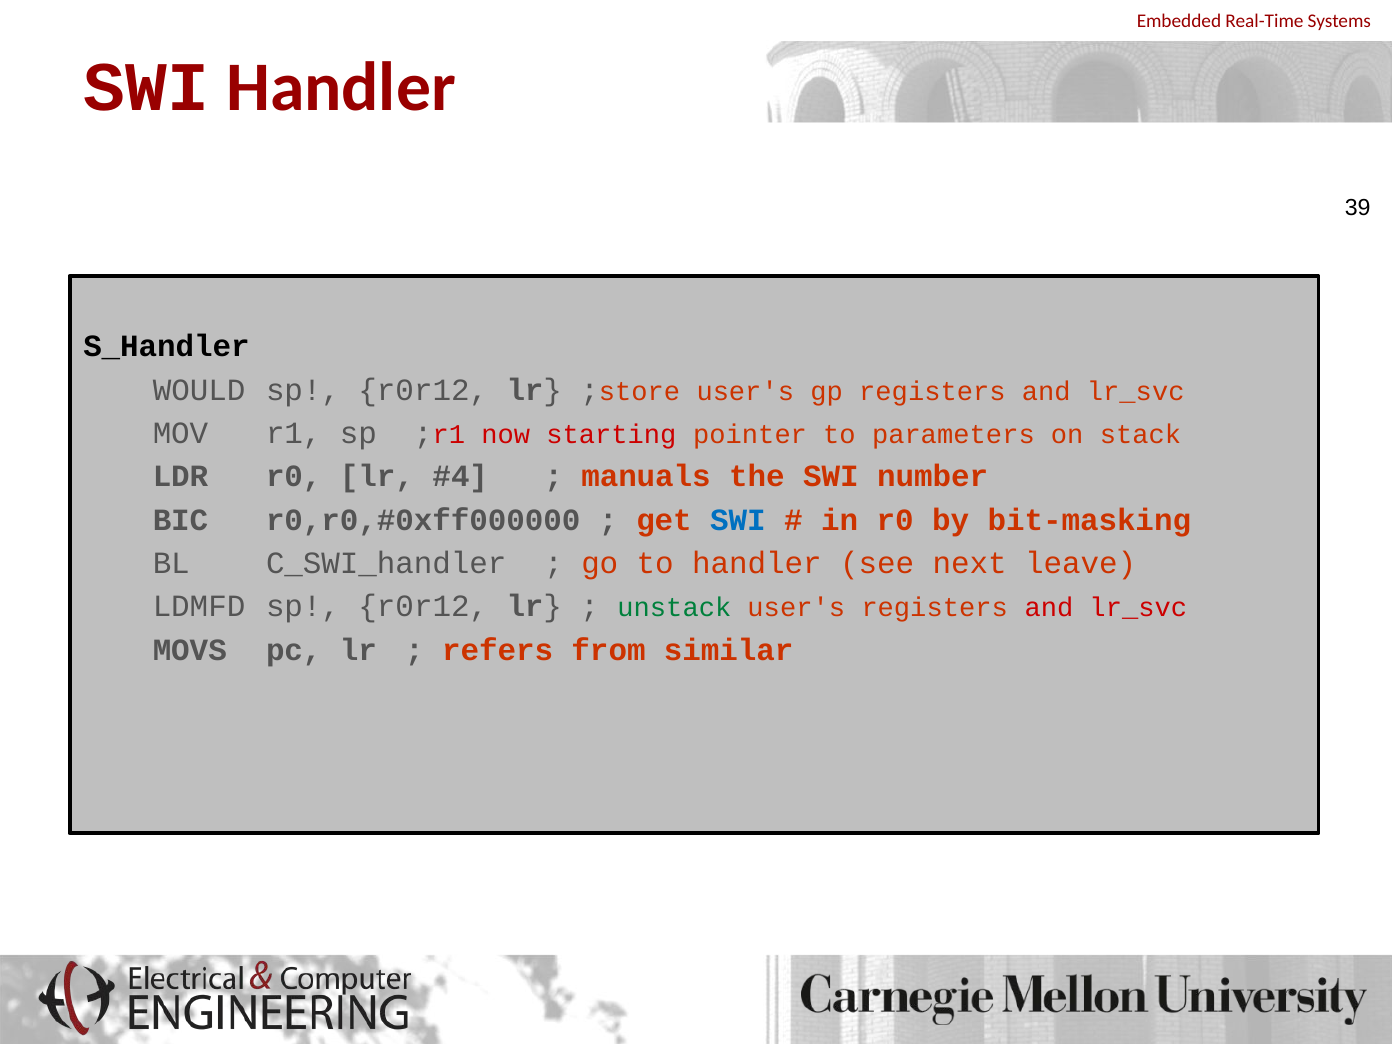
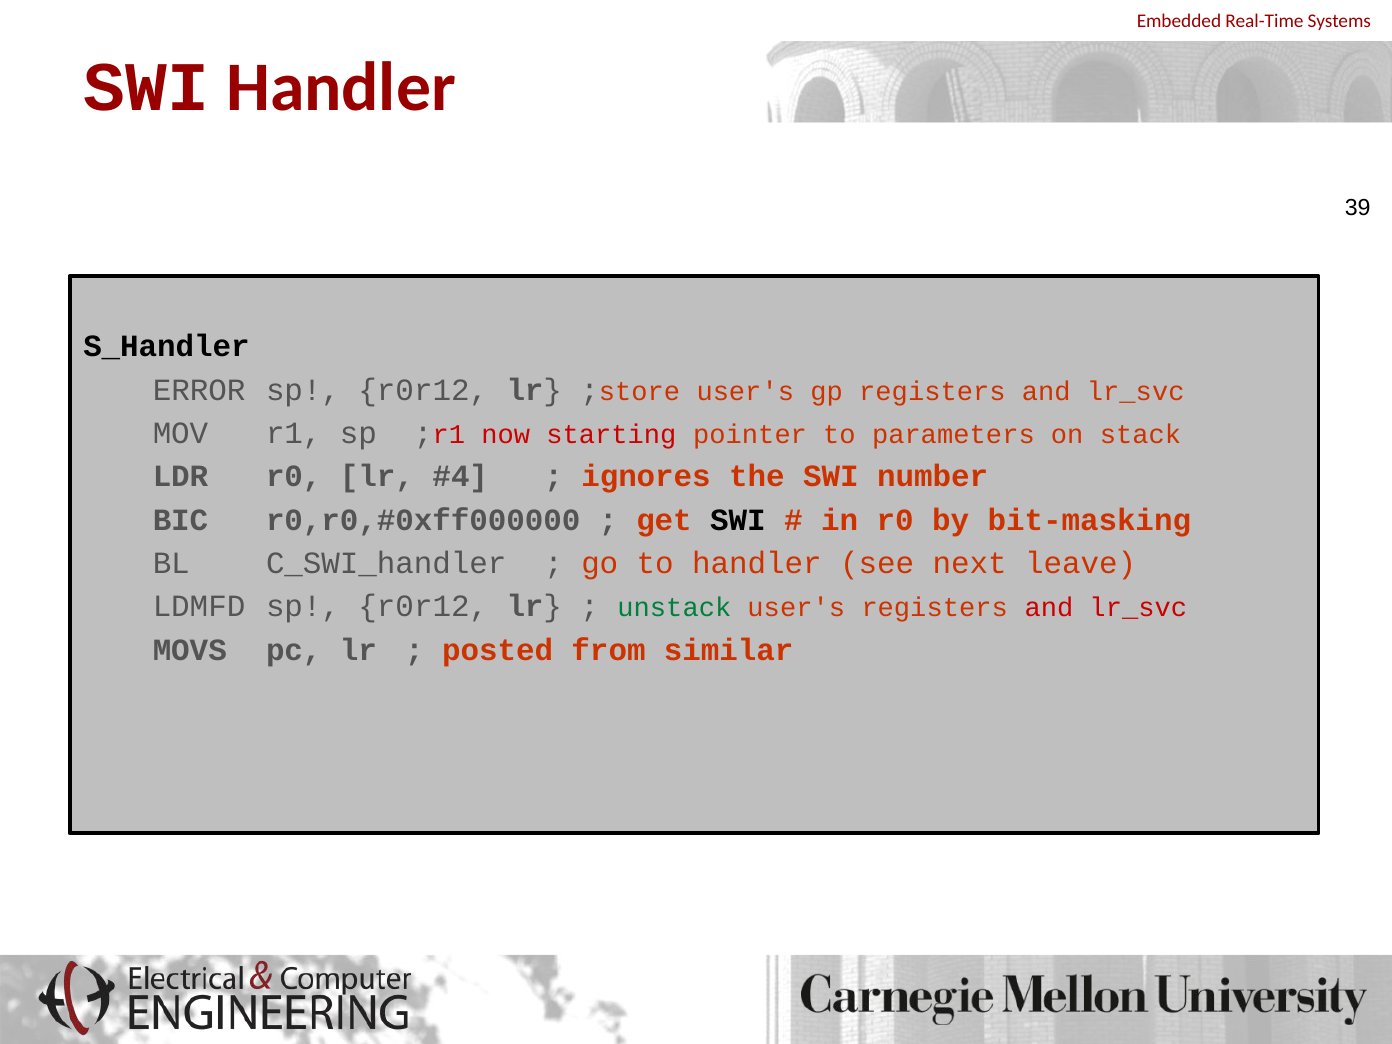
WOULD: WOULD -> ERROR (199, 390)
manuals: manuals -> ignores (646, 477)
SWI colour: blue -> black (738, 520)
refers: refers -> posted (498, 650)
